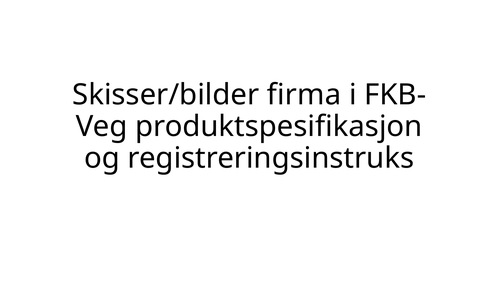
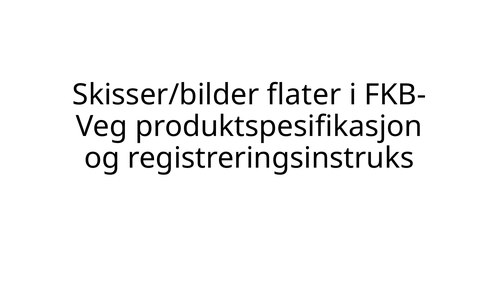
firma: firma -> flater (304, 95)
